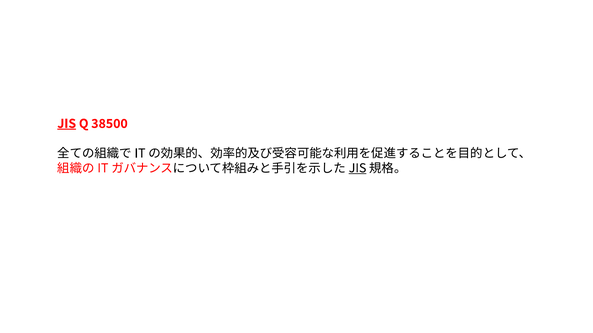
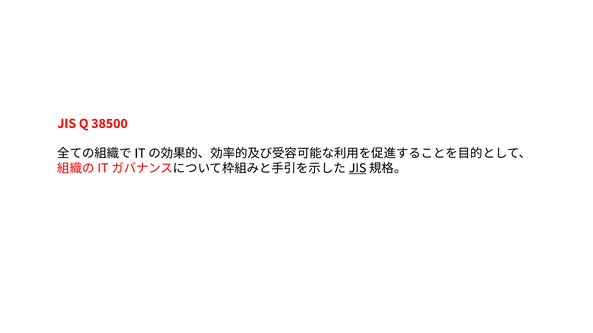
JIS underline: present -> none (67, 124)
